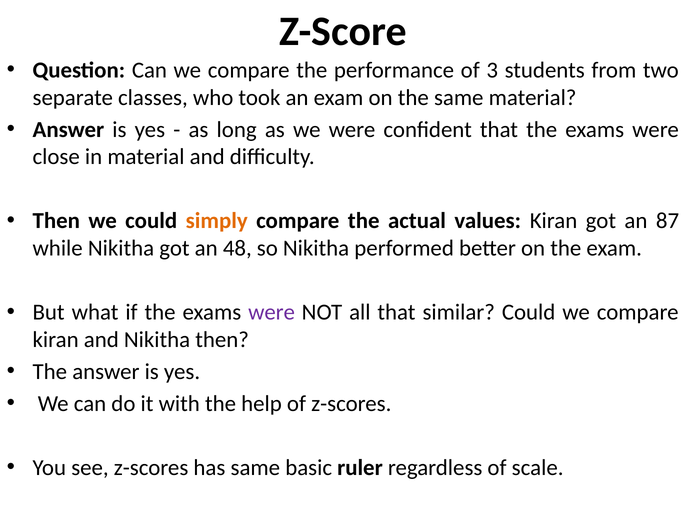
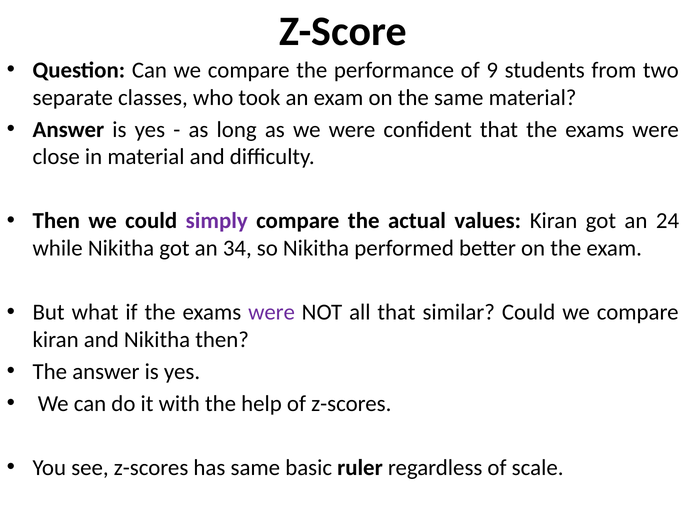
3: 3 -> 9 (492, 70)
simply colour: orange -> purple (217, 221)
87: 87 -> 24 (668, 221)
48: 48 -> 34 (237, 249)
